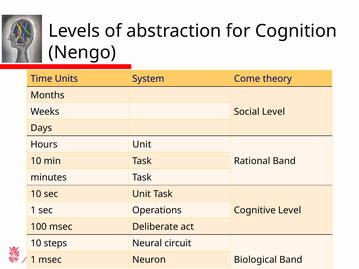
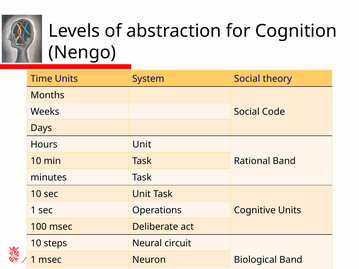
System Come: Come -> Social (247, 79)
Social Level: Level -> Code (273, 112)
Cognitive Level: Level -> Units (290, 211)
